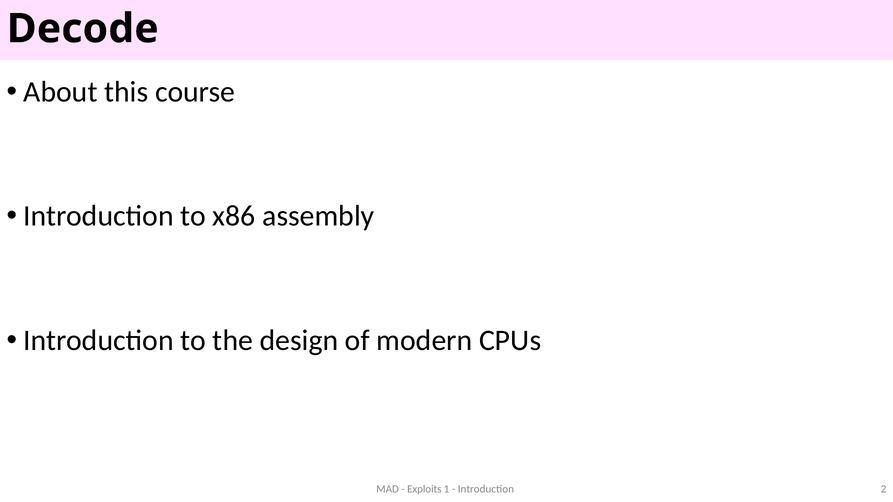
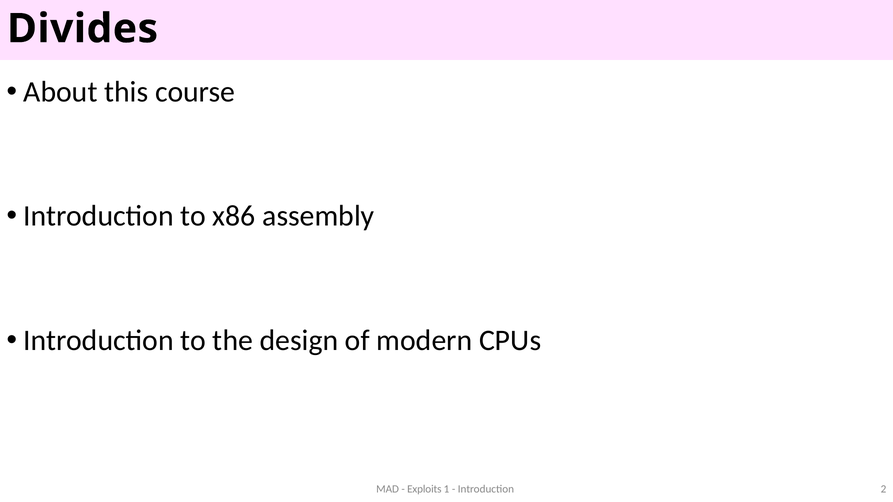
Decode: Decode -> Divides (83, 29)
